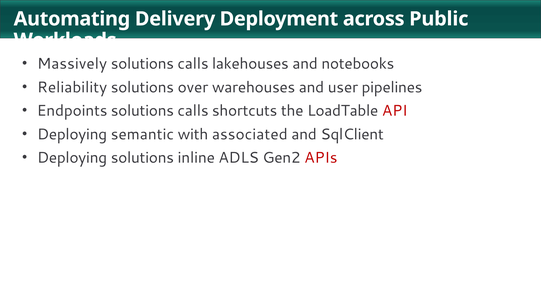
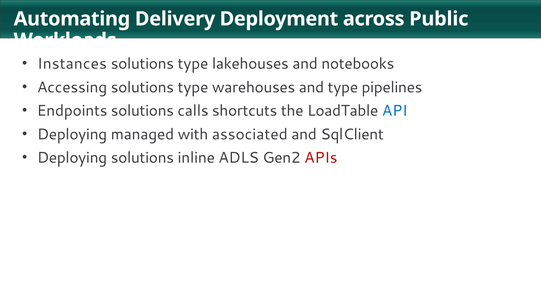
Massively: Massively -> Instances (72, 64)
calls: calls -> type (193, 64)
Reliability: Reliability -> Accessing (72, 87)
over: over -> type (193, 87)
and user: user -> type (343, 87)
API colour: red -> blue (395, 111)
semantic: semantic -> managed (142, 134)
